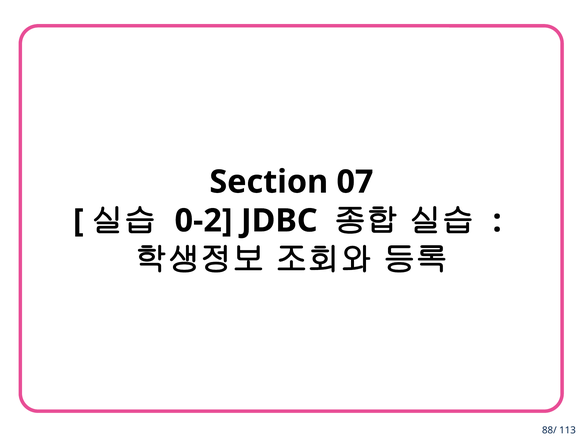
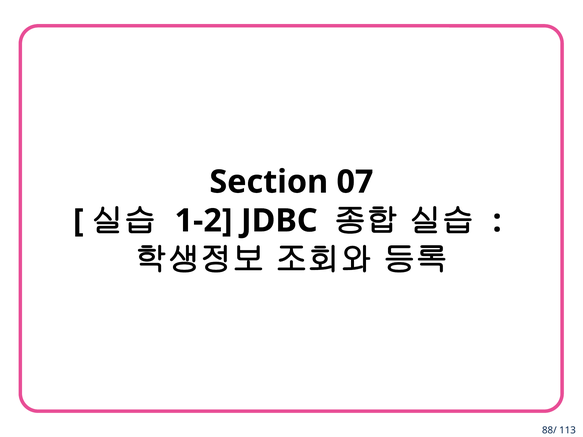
0-2: 0-2 -> 1-2 (204, 221)
